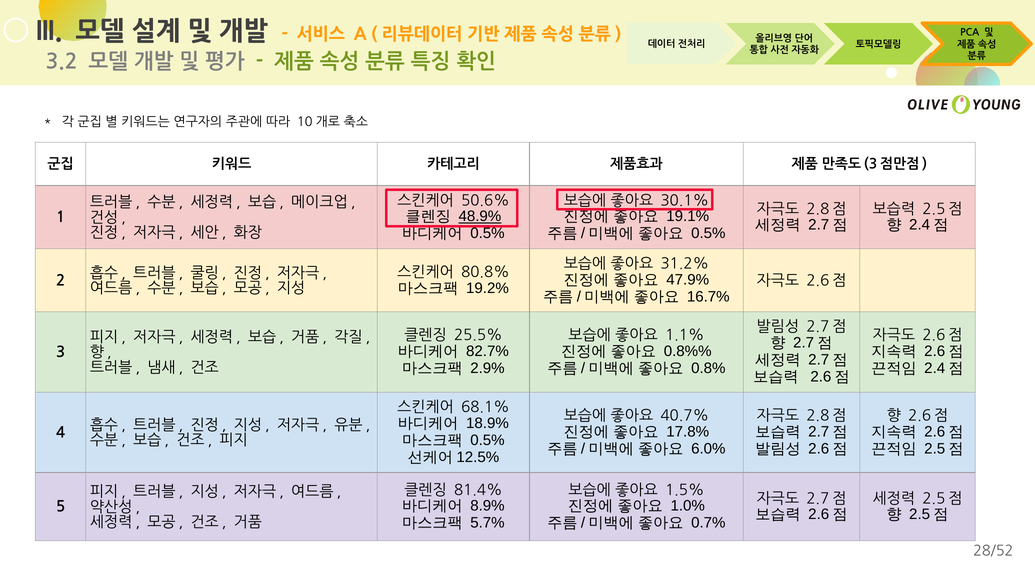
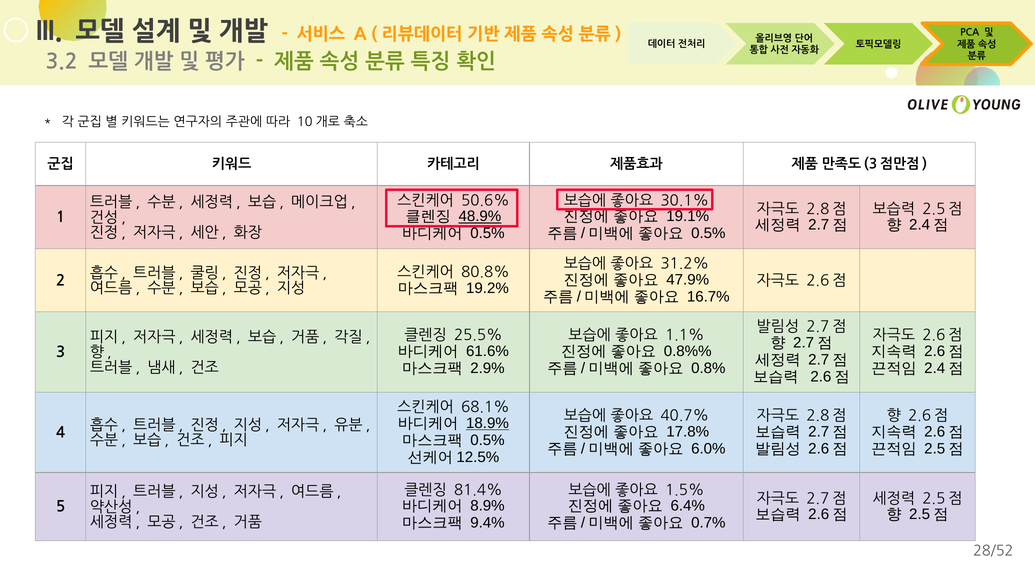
82.7%: 82.7% -> 61.6% (487, 352)
18.9% underline: none -> present (487, 423)
1.0%: 1.0% -> 6.4% (688, 506)
5.7%: 5.7% -> 9.4% (487, 523)
